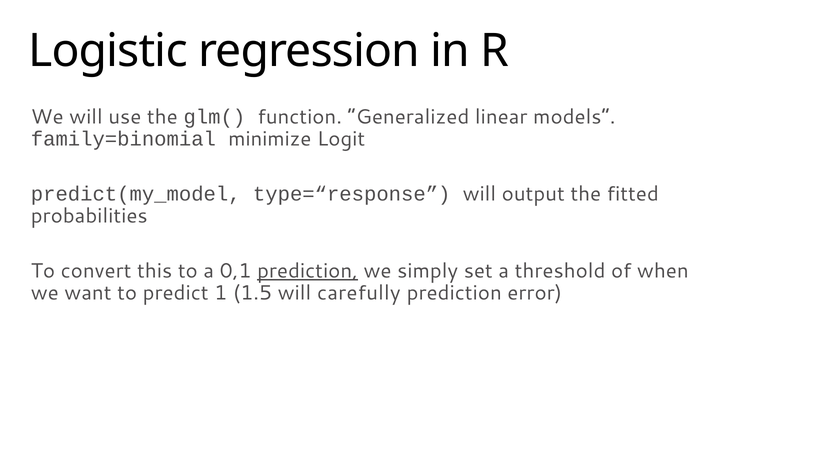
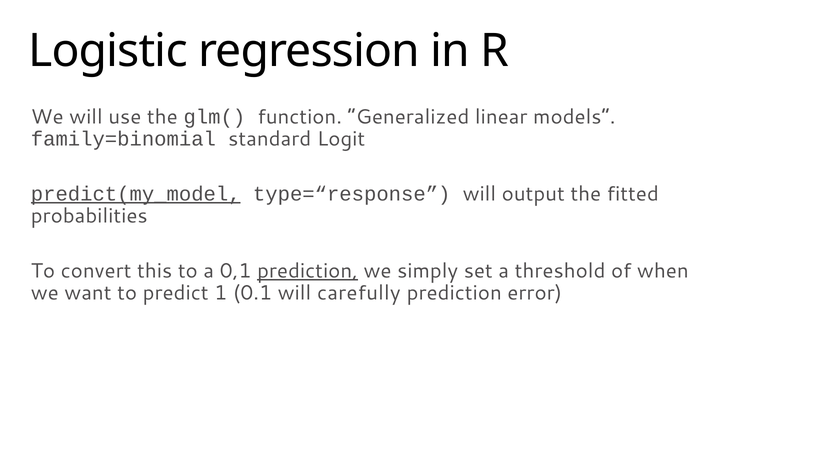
minimize: minimize -> standard (270, 139)
predict(my_model underline: none -> present (136, 194)
1.5: 1.5 -> 0.1 (252, 293)
